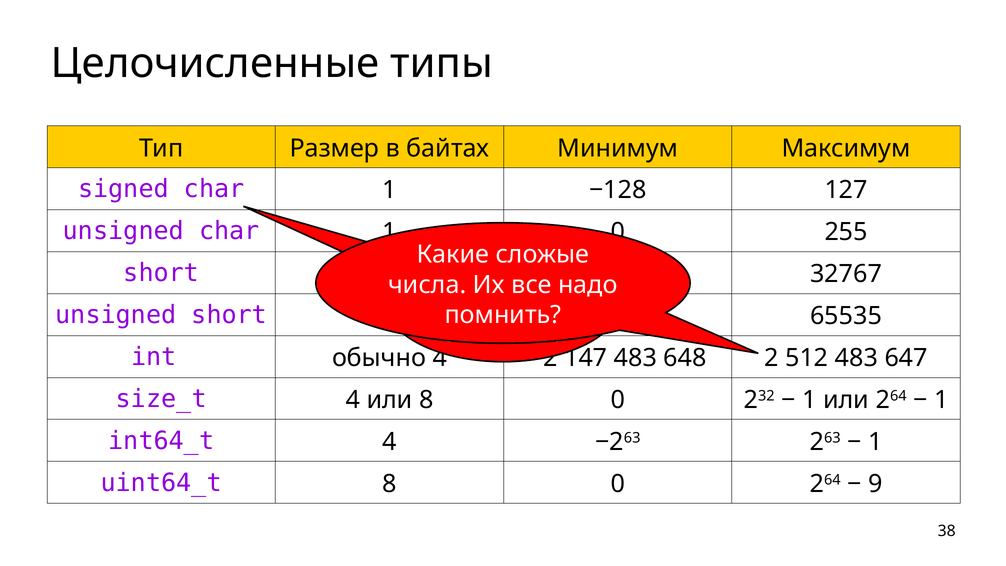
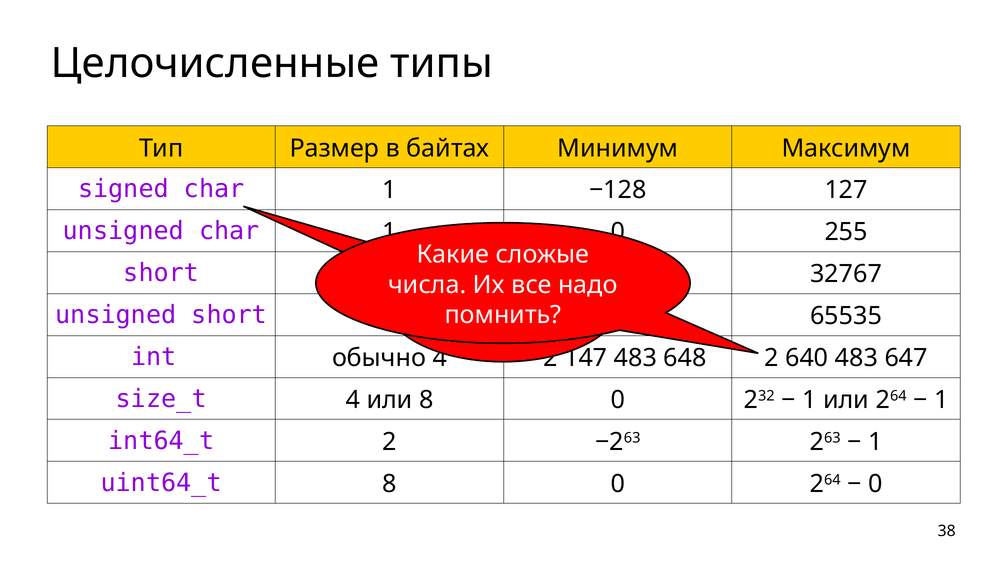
512: 512 -> 640 (807, 358)
4: 4 -> 2 (390, 442)
9: 9 -> 0 (875, 484)
